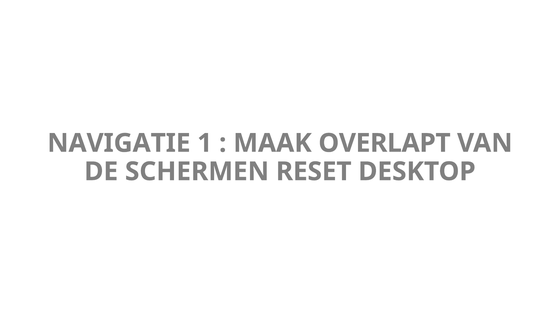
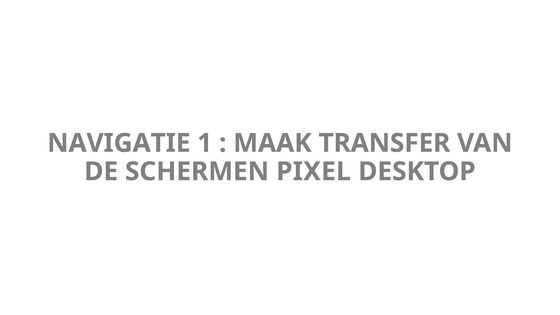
OVERLAPT: OVERLAPT -> TRANSFER (384, 143)
RESET: RESET -> PIXEL (313, 172)
